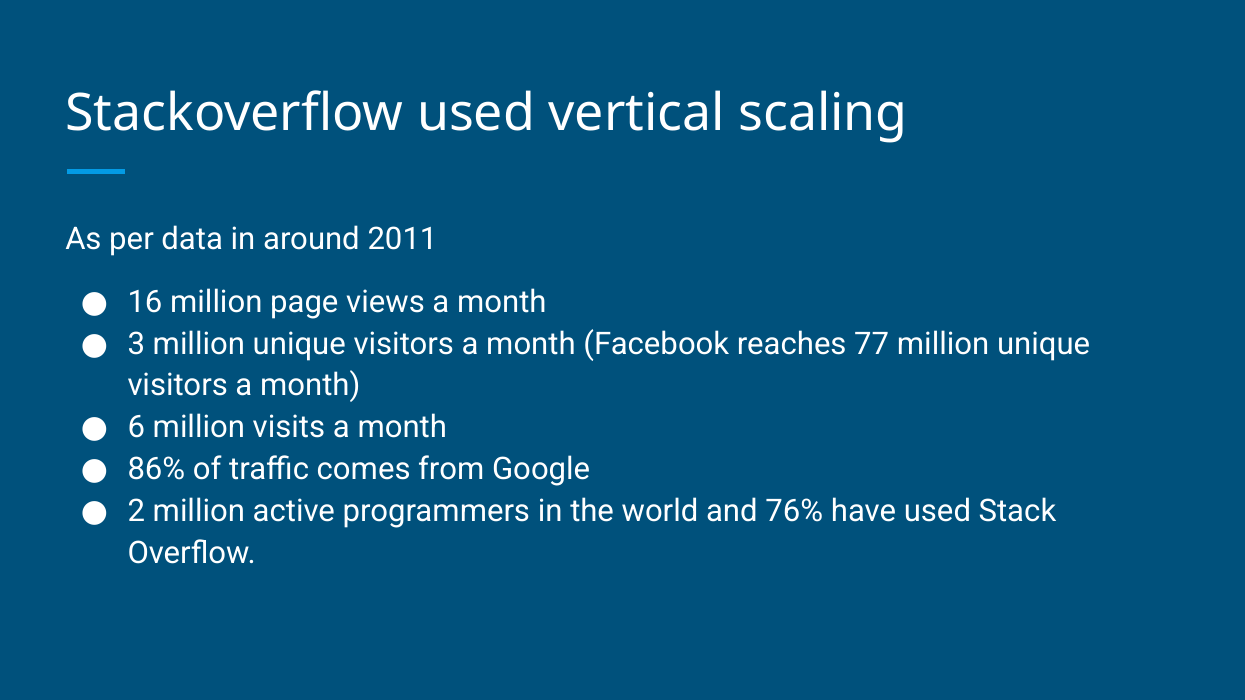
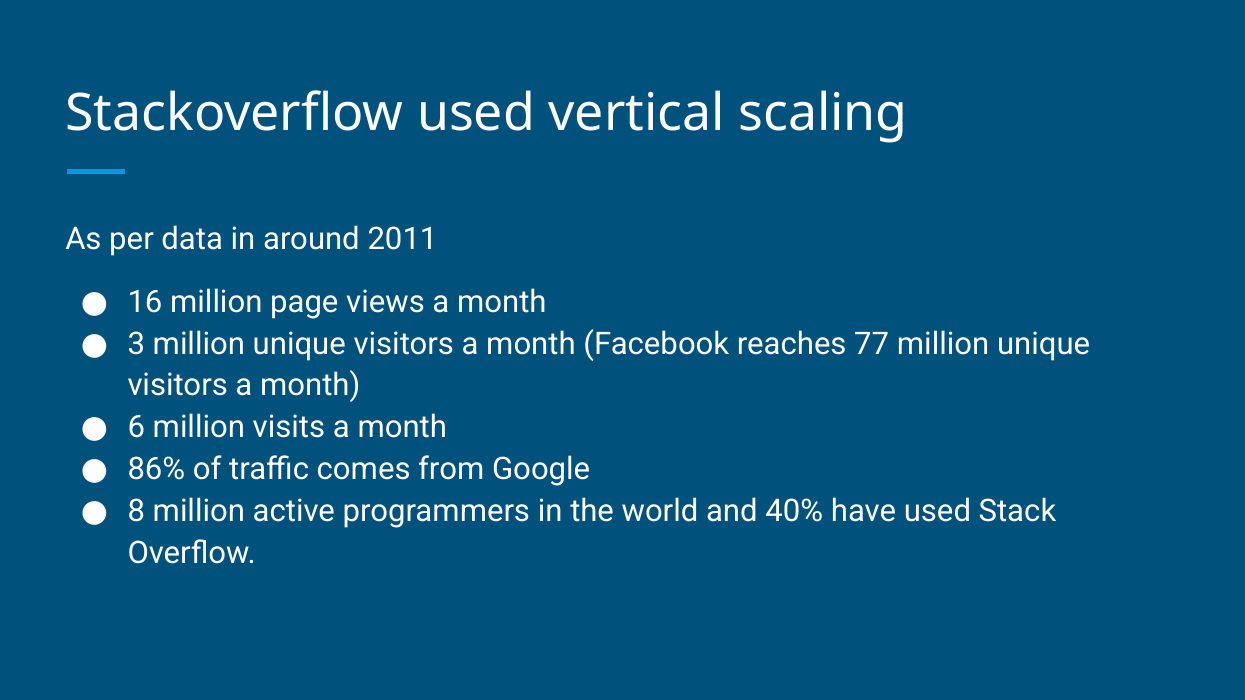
2: 2 -> 8 (136, 512)
76%: 76% -> 40% (794, 512)
